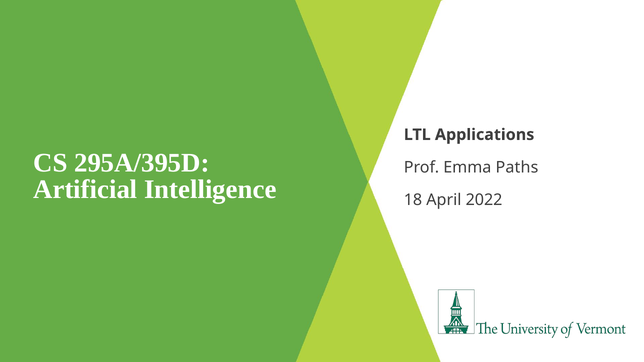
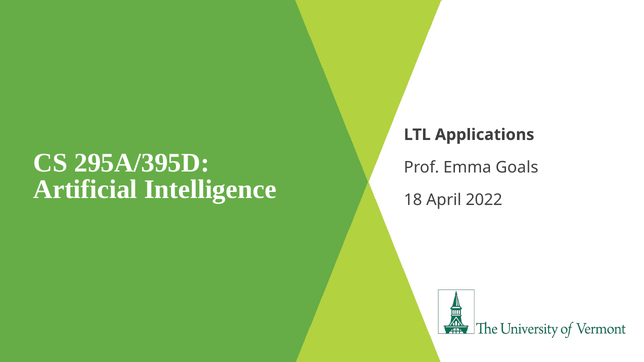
Paths: Paths -> Goals (517, 167)
